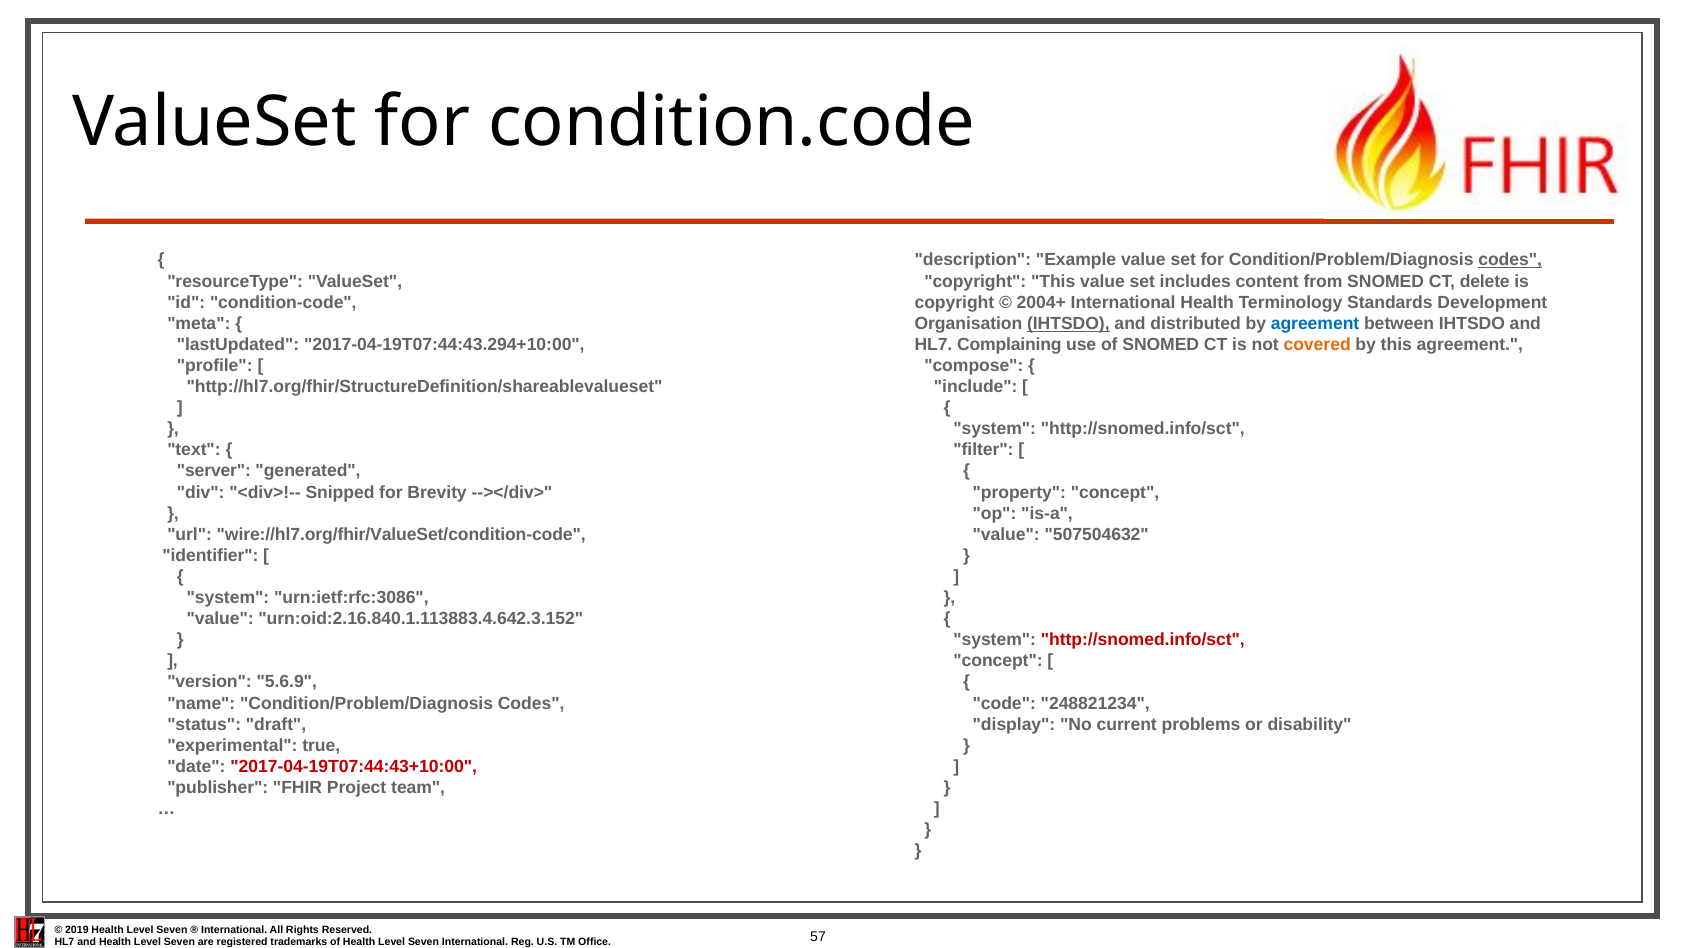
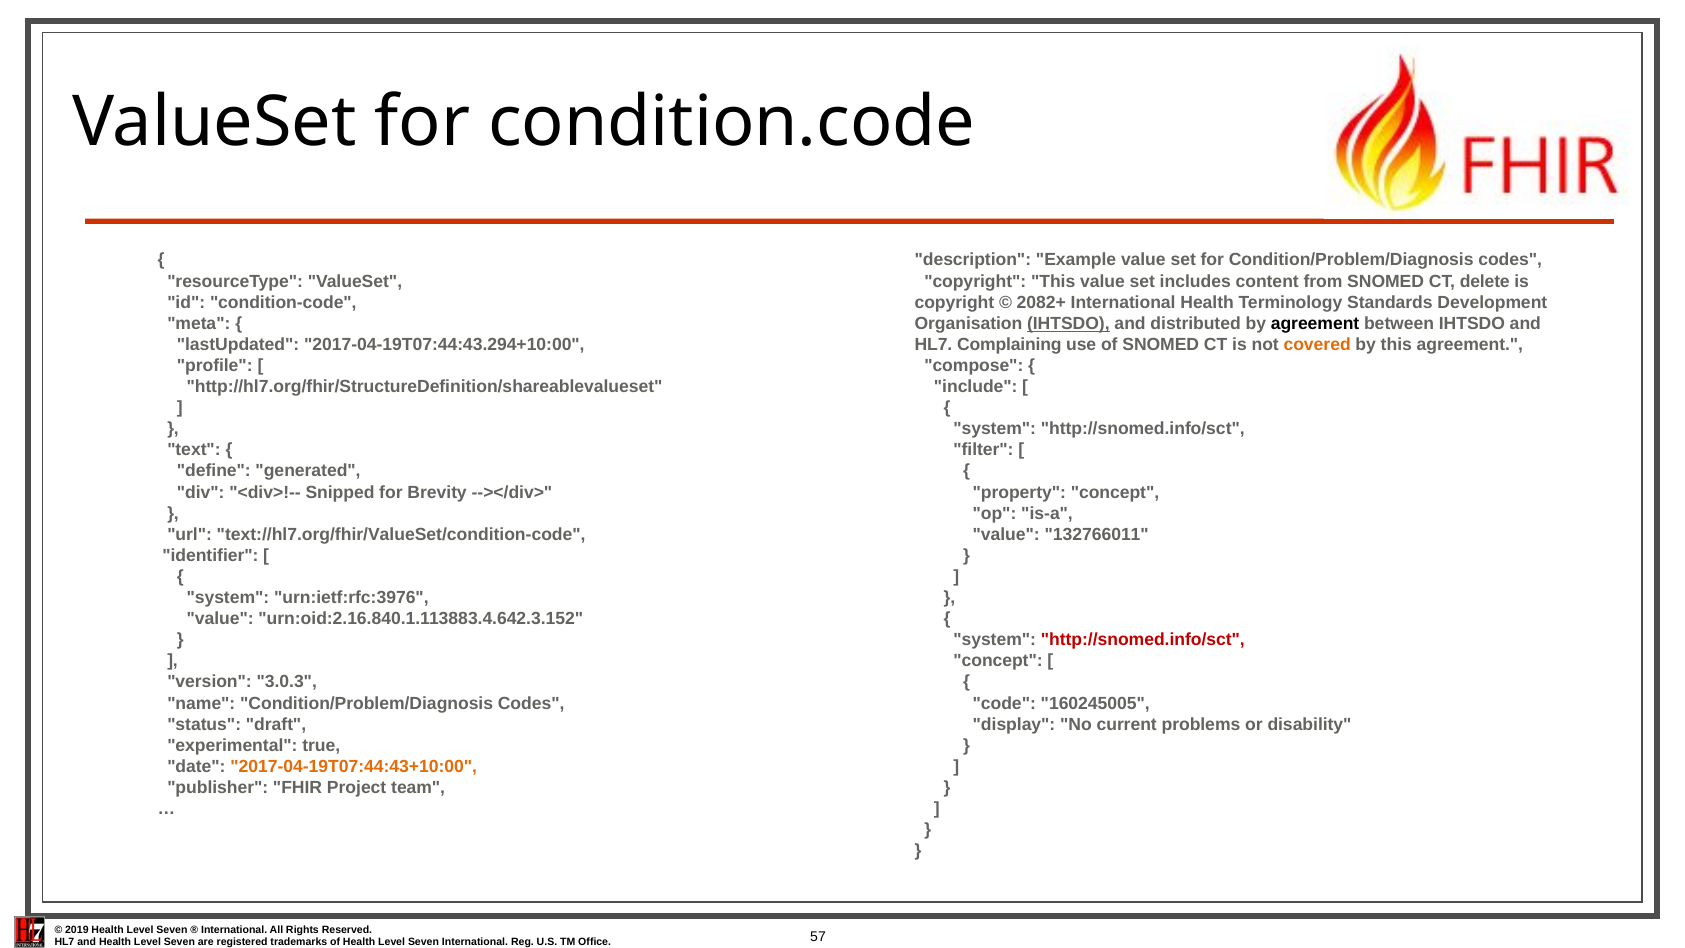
codes underline: present -> none (1510, 260)
2004+: 2004+ -> 2082+ (1041, 302)
agreement colour: blue -> black (1315, 323)
server: server -> define (214, 471)
wire://hl7.org/fhir/ValueSet/condition-code: wire://hl7.org/fhir/ValueSet/condition-code -> text://hl7.org/fhir/ValueSet/condition-code (401, 534)
507504632: 507504632 -> 132766011 (1097, 534)
urn:ietf:rfc:3086: urn:ietf:rfc:3086 -> urn:ietf:rfc:3976 (351, 598)
5.6.9: 5.6.9 -> 3.0.3 (287, 682)
248821234: 248821234 -> 160245005 (1095, 703)
2017-04-19T07:44:43+10:00 colour: red -> orange (354, 766)
